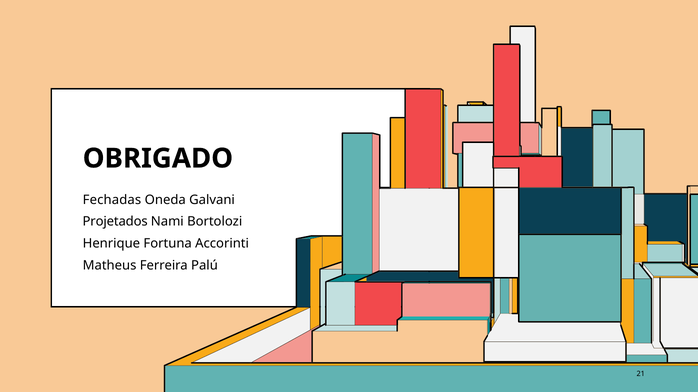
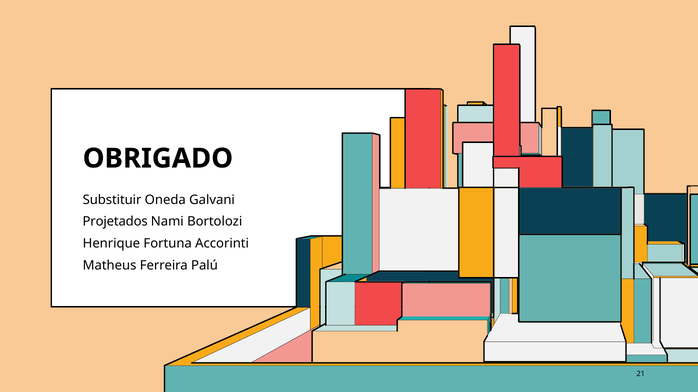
Fechadas: Fechadas -> Substituir (112, 200)
